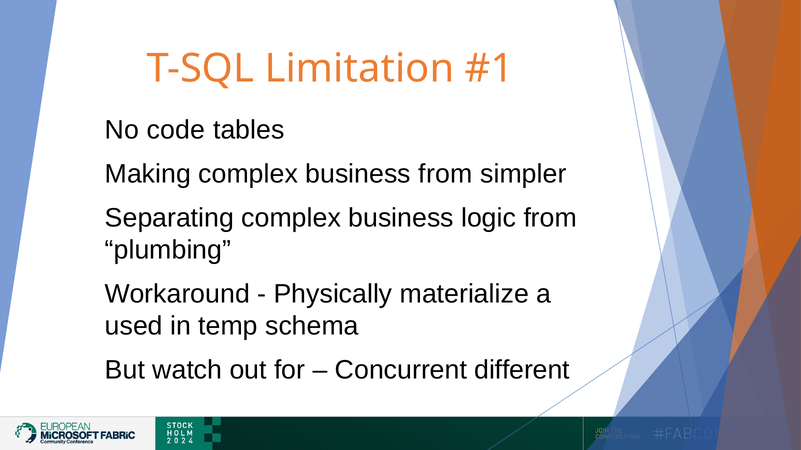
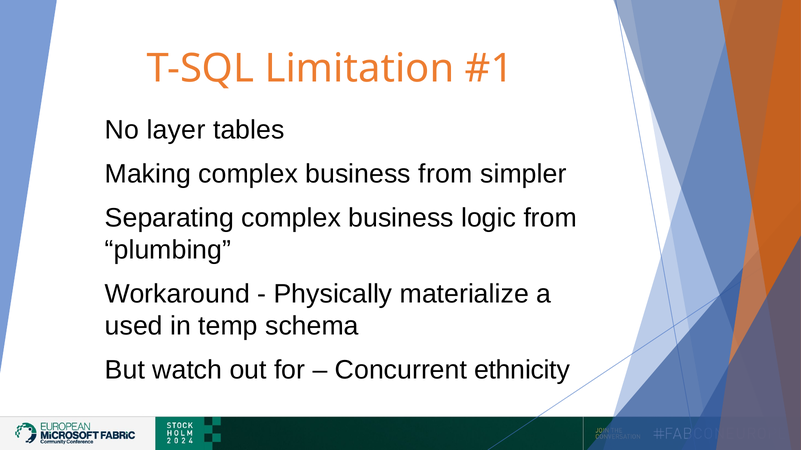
code: code -> layer (176, 130)
different: different -> ethnicity (522, 370)
